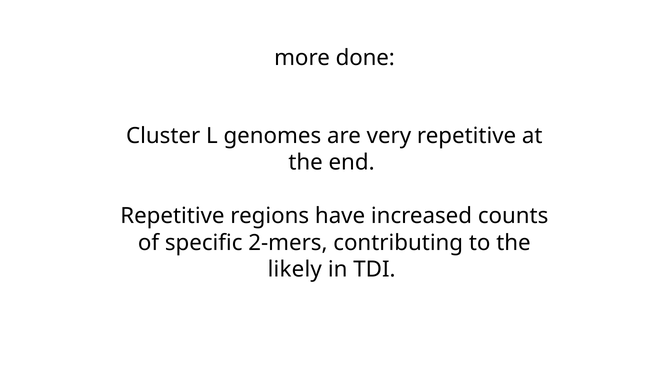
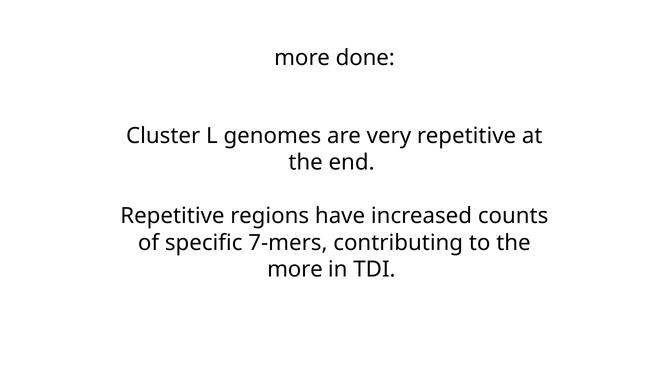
2-mers: 2-mers -> 7-mers (288, 243)
likely: likely -> more (295, 270)
